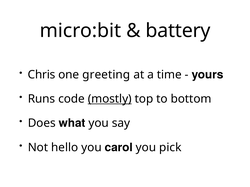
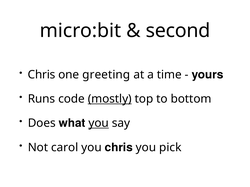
battery: battery -> second (178, 31)
you underline: none -> present (99, 123)
hello: hello -> carol (65, 148)
you carol: carol -> chris (119, 148)
